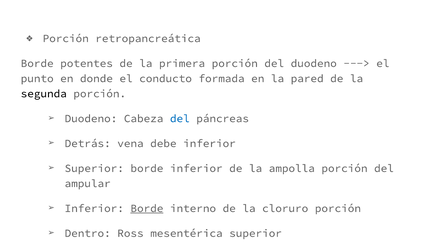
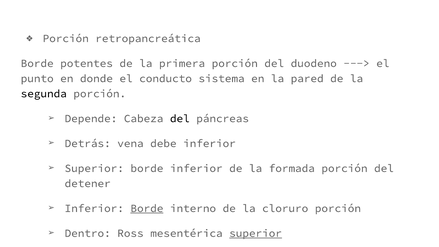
formada: formada -> sistema (222, 78)
Duodeno: Duodeno -> Depende (91, 119)
del colour: blue -> black (180, 119)
ampolla: ampolla -> formada (292, 168)
ampular: ampular -> detener (88, 183)
superior underline: none -> present (256, 233)
